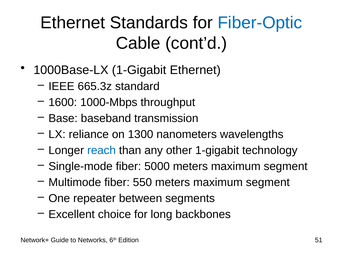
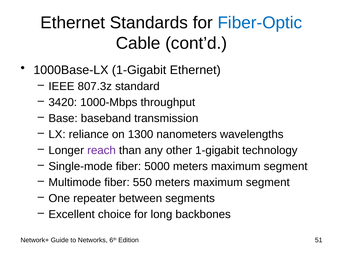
665.3z: 665.3z -> 807.3z (95, 87)
1600: 1600 -> 3420 (63, 103)
reach colour: blue -> purple (102, 151)
